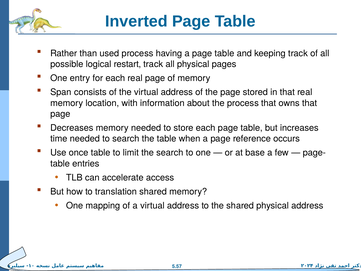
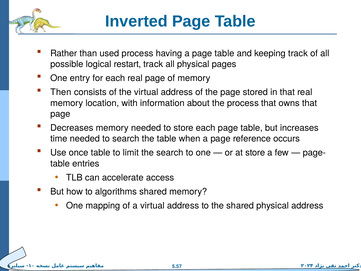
Span: Span -> Then (61, 92)
at base: base -> store (255, 153)
translation: translation -> algorithms (116, 191)
